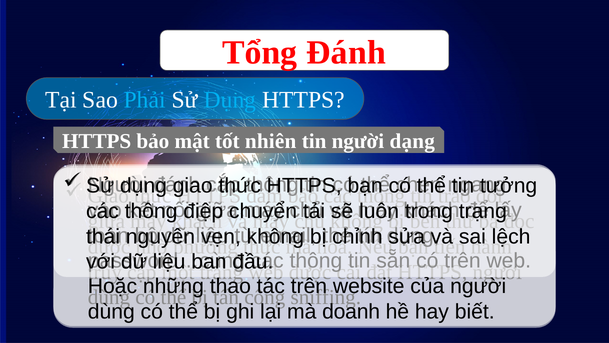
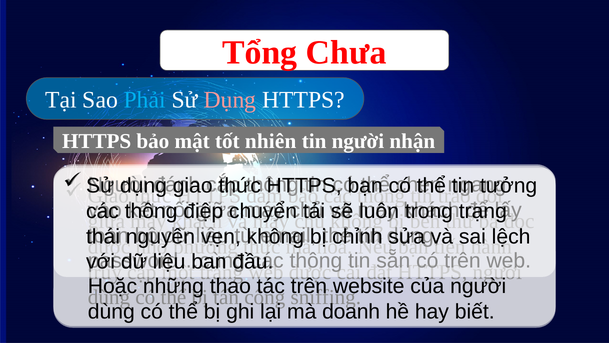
Tổng Đánh: Đánh -> Chưa (346, 52)
Dụng colour: light blue -> pink (230, 100)
dạng: dạng -> nhận (412, 141)
